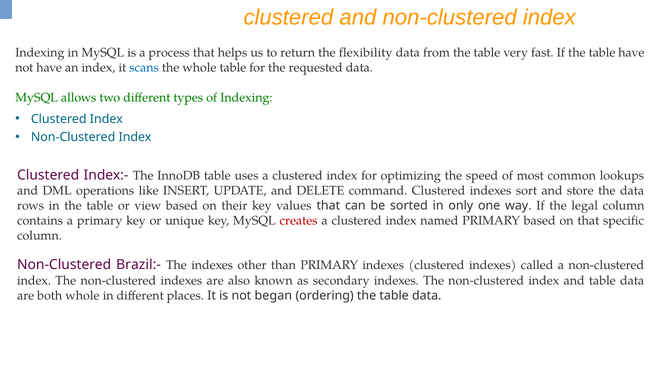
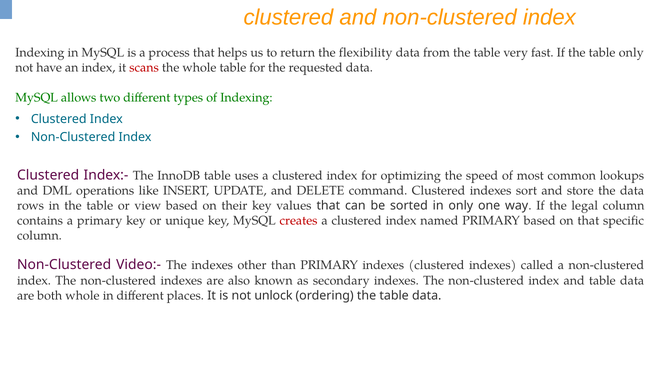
table have: have -> only (631, 52)
scans colour: blue -> red (144, 67)
Brazil:-: Brazil:- -> Video:- (139, 265)
began: began -> unlock (273, 295)
